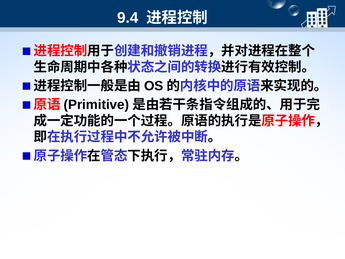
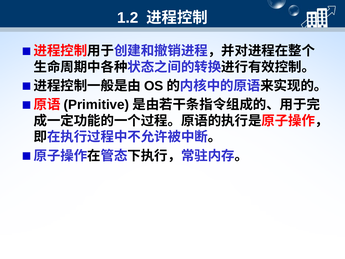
9.4: 9.4 -> 1.2 (128, 18)
